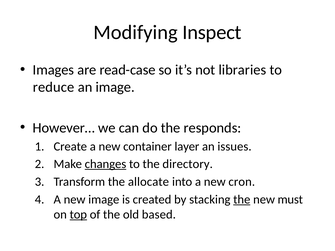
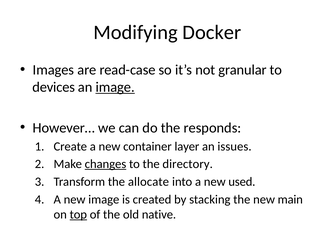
Inspect: Inspect -> Docker (212, 32)
libraries: libraries -> granular (243, 70)
reduce: reduce -> devices (54, 87)
image underline: none -> present (115, 87)
cron: cron -> used (242, 182)
the underline: present -> none (242, 200)
must: must -> main (290, 200)
based: based -> native (159, 215)
